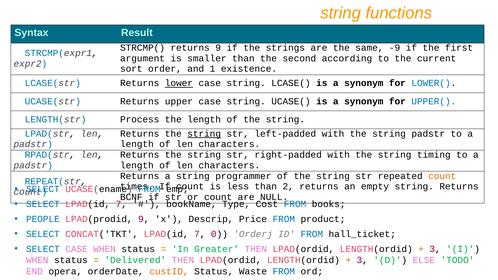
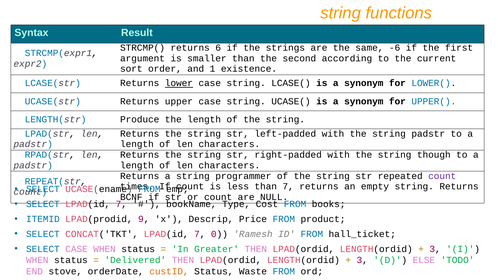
returns 9: 9 -> 6 (218, 48)
-9: -9 -> -6 (395, 48)
Process: Process -> Produce (140, 119)
string underline: present -> none (204, 134)
timing: timing -> though (434, 155)
count colour: orange -> purple (442, 176)
than 2: 2 -> 7 (288, 187)
PEOPLE: PEOPLE -> ITEMID (43, 219)
Orderj: Orderj -> Ramesh (253, 234)
opera: opera -> stove (65, 271)
